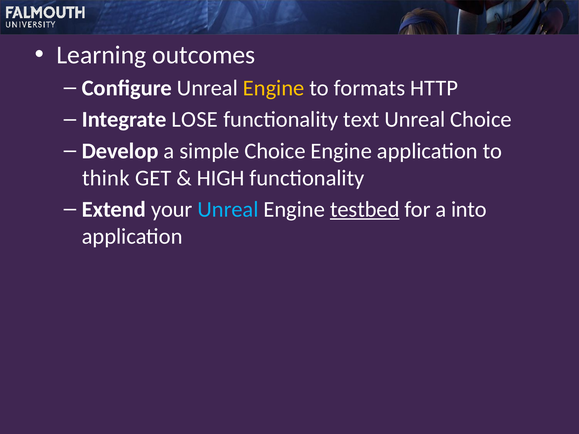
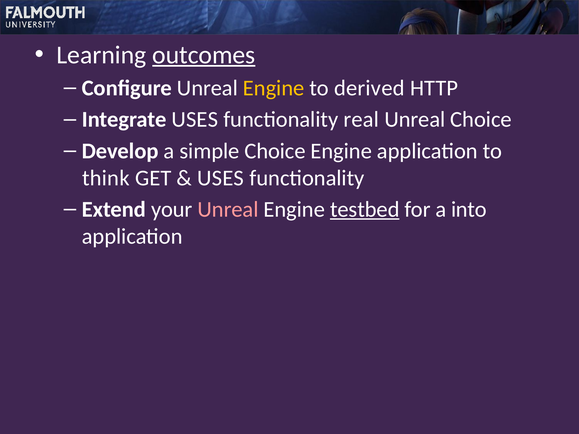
outcomes underline: none -> present (204, 55)
formats: formats -> derived (369, 88)
Integrate LOSE: LOSE -> USES (195, 120)
text: text -> real (361, 120)
HIGH: HIGH -> USES (221, 178)
Unreal colour: light blue -> pink (228, 210)
